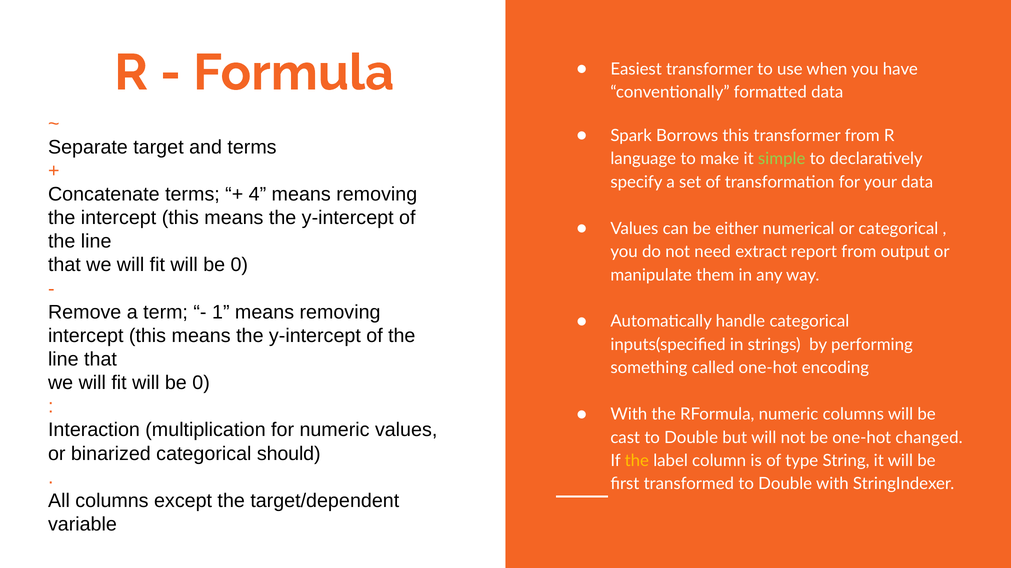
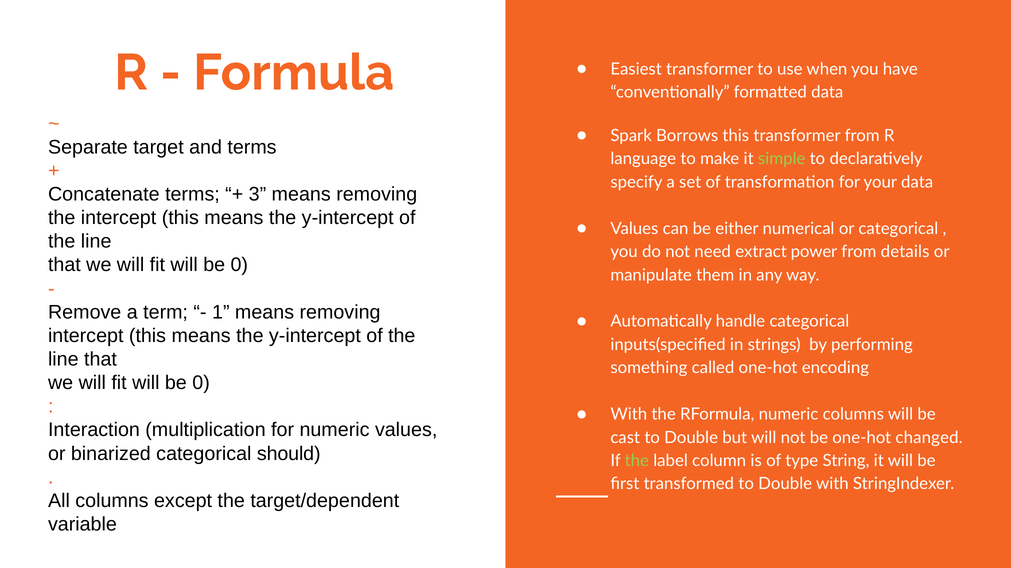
4: 4 -> 3 (257, 195)
report: report -> power (814, 252)
output: output -> details (905, 252)
the colour: yellow -> light green (637, 461)
